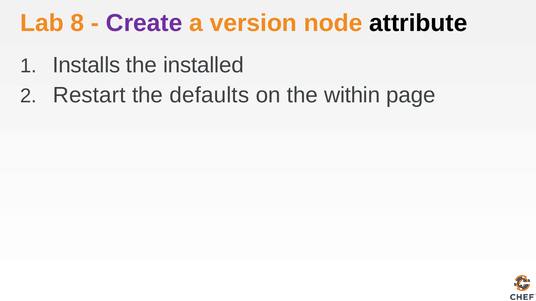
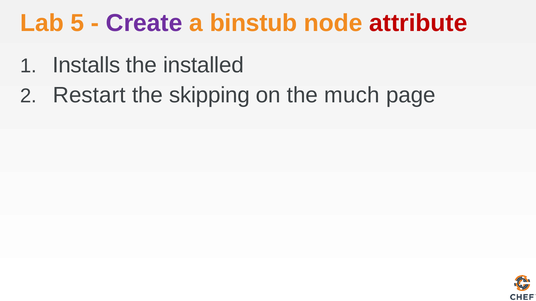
8: 8 -> 5 (77, 23)
version: version -> binstub (253, 23)
attribute colour: black -> red (418, 23)
defaults: defaults -> skipping (210, 95)
within: within -> much (352, 95)
